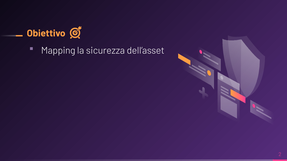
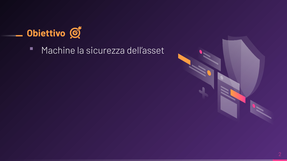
Mapping: Mapping -> Machine (58, 51)
